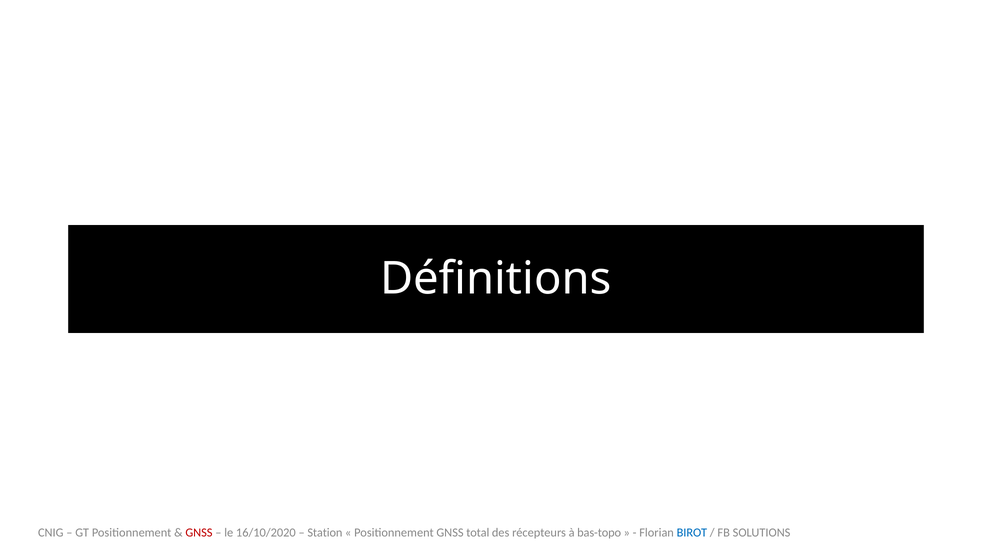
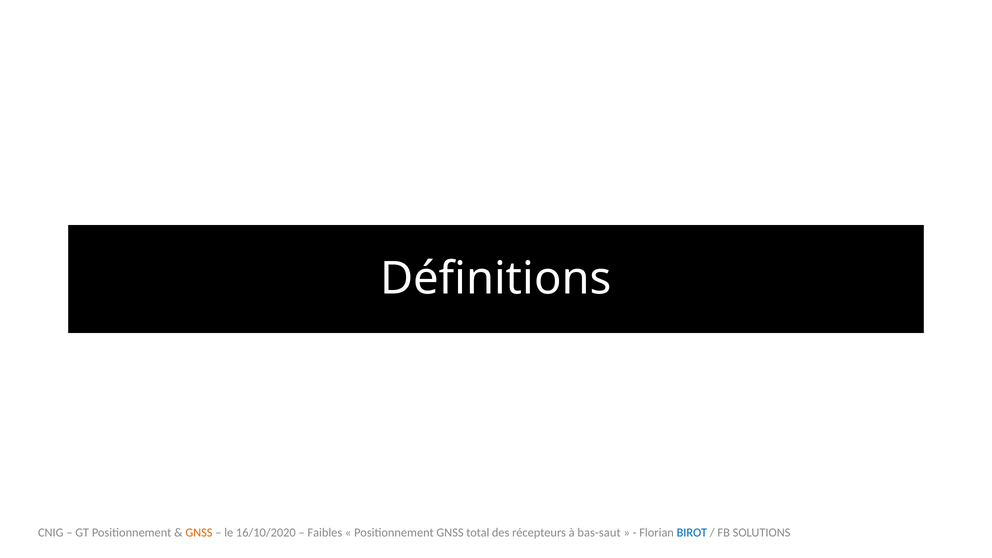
GNSS colour: red -> orange (199, 533)
Station: Station -> Faibles (325, 533)
bas-topo: bas-topo -> bas-saut (599, 533)
